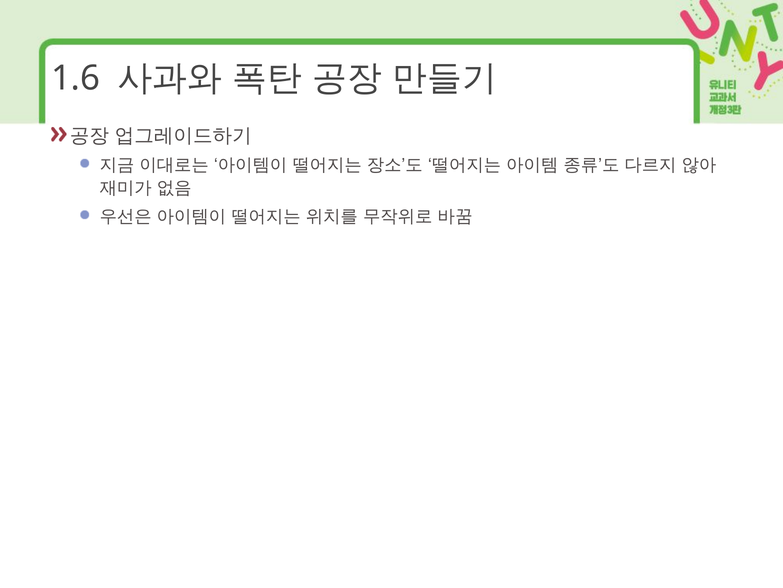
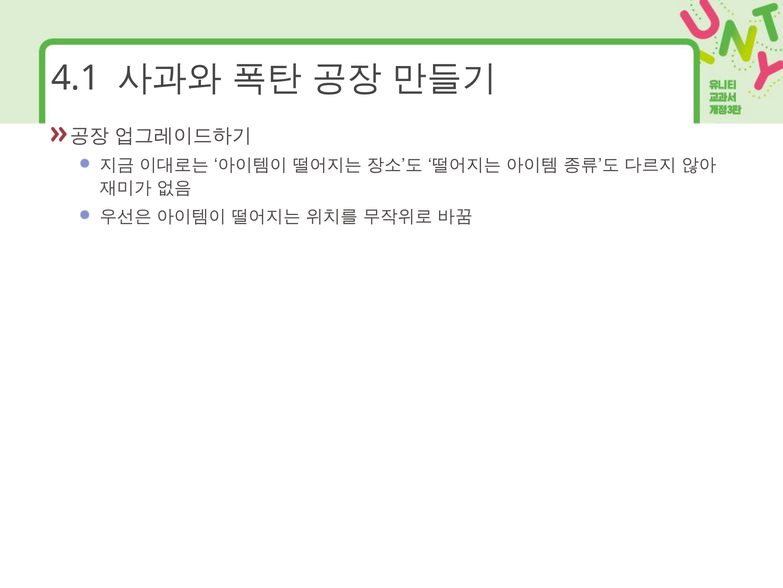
1.6: 1.6 -> 4.1 (76, 78)
